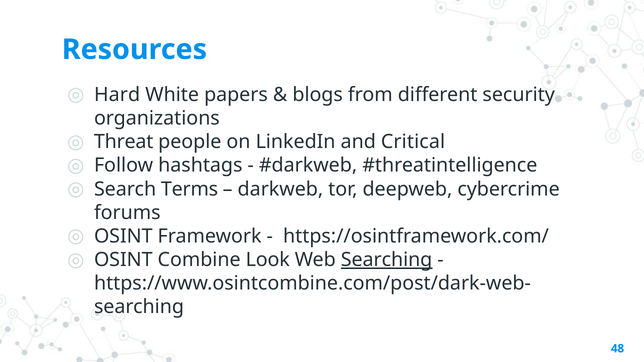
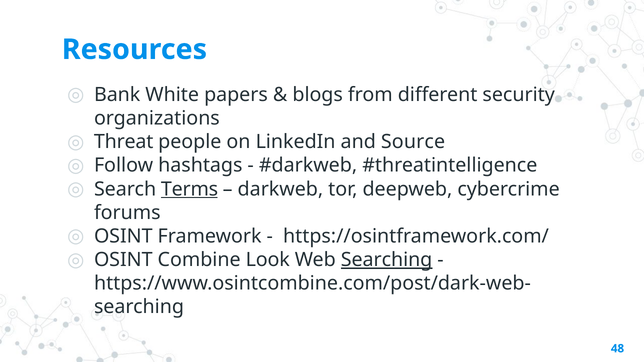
Hard: Hard -> Bank (117, 95)
Critical: Critical -> Source (413, 142)
Terms underline: none -> present (190, 189)
